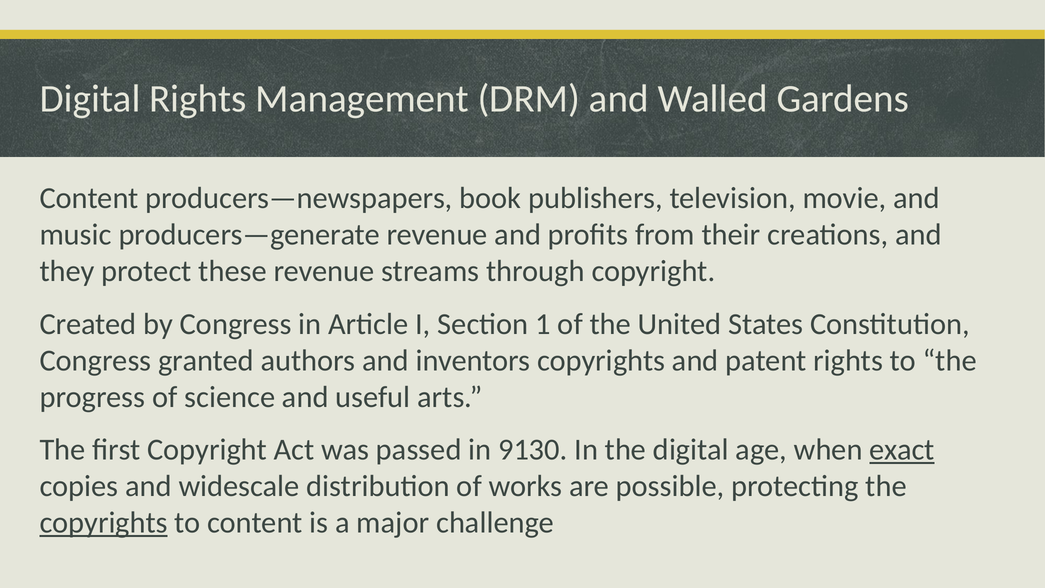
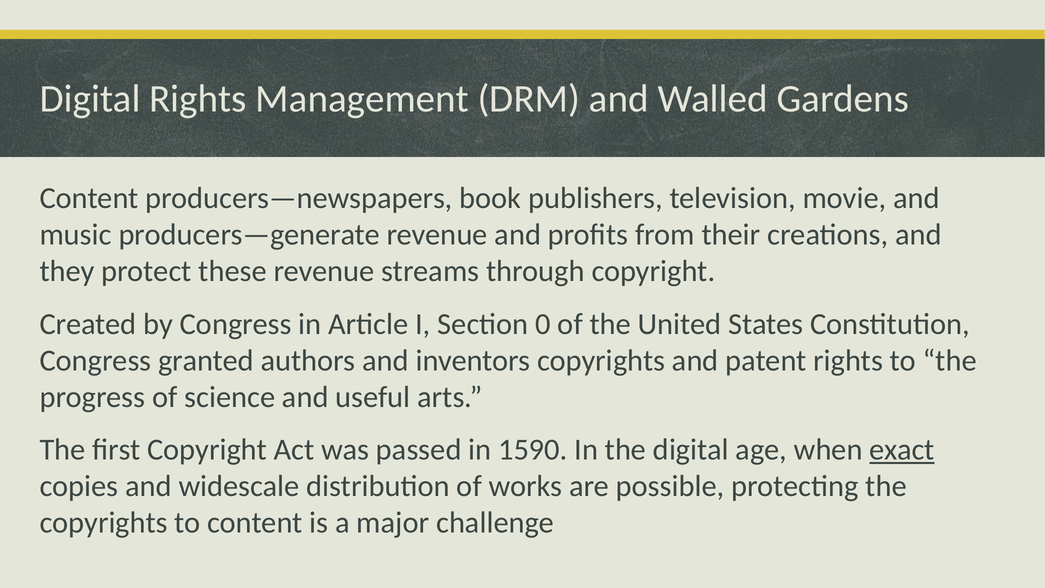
1: 1 -> 0 (543, 324)
9130: 9130 -> 1590 (533, 450)
copyrights underline: present -> none (104, 523)
